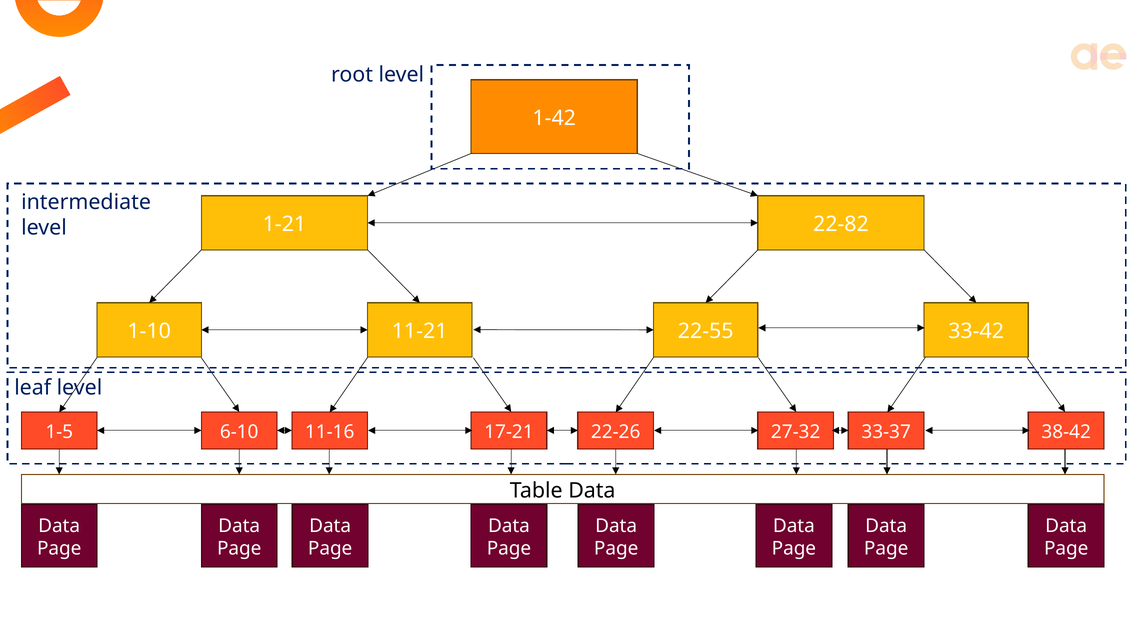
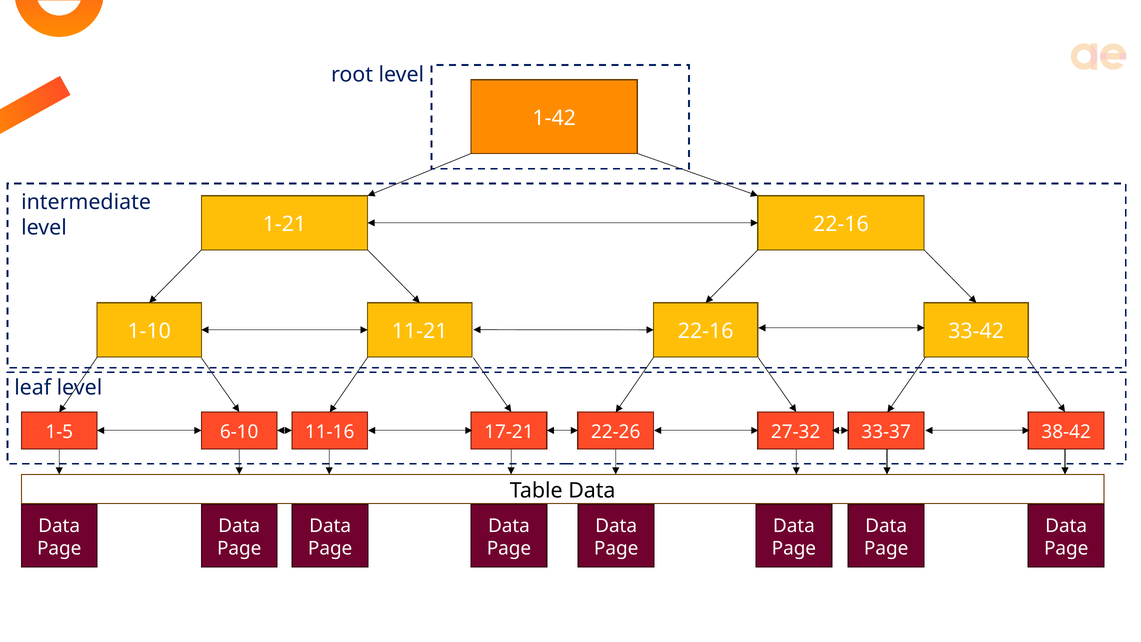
22-82: 22-82 -> 22-16 (841, 224)
11-21 22-55: 22-55 -> 22-16 (706, 331)
